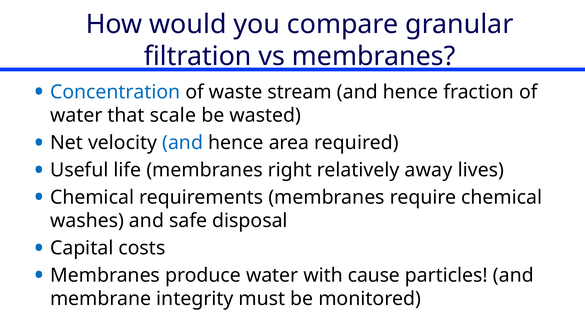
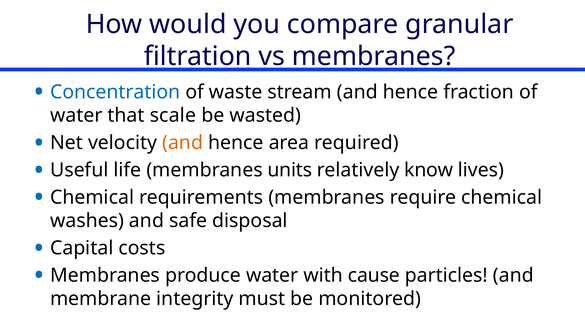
and colour: blue -> orange (183, 143)
right: right -> units (290, 170)
away: away -> know (429, 170)
